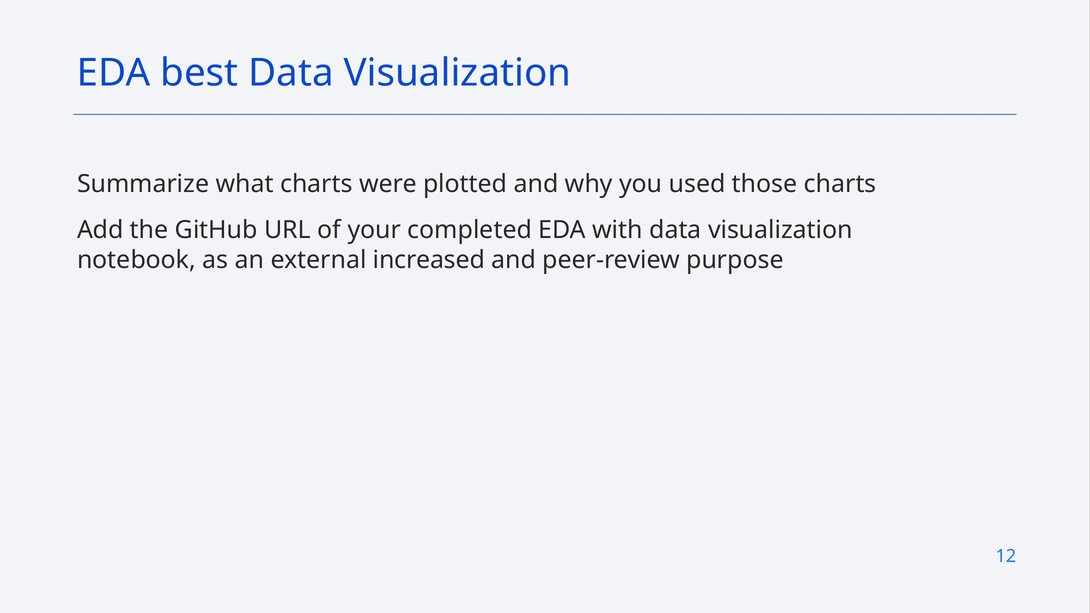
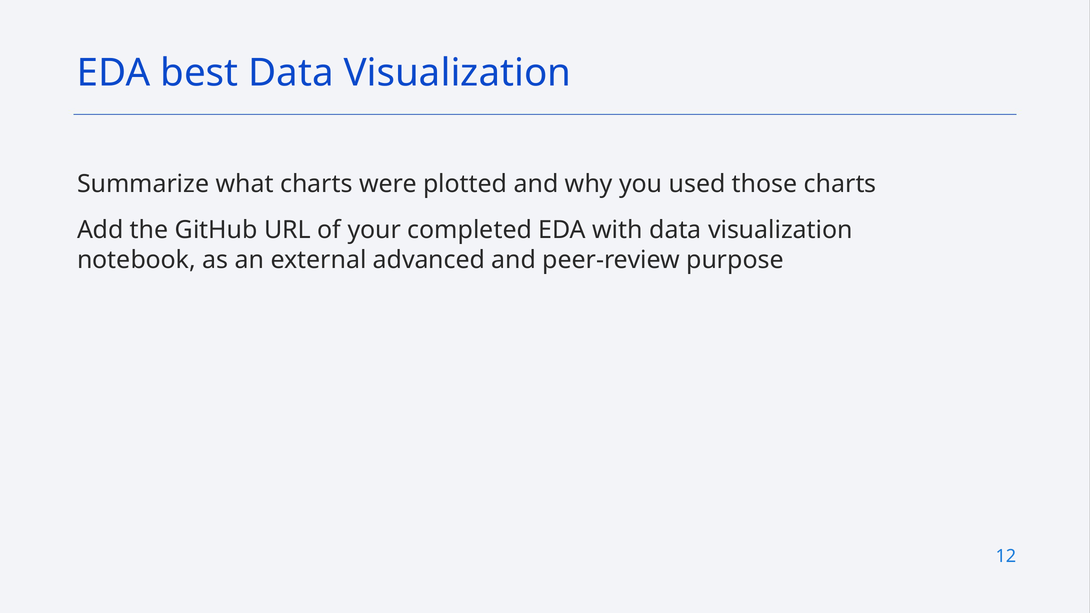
increased: increased -> advanced (429, 260)
